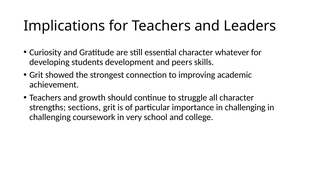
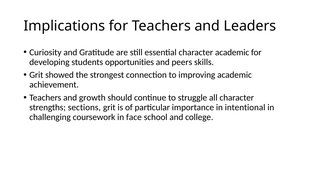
character whatever: whatever -> academic (232, 52)
development: development -> opportunities (130, 62)
importance in challenging: challenging -> intentional (245, 107)
very: very -> face (134, 117)
